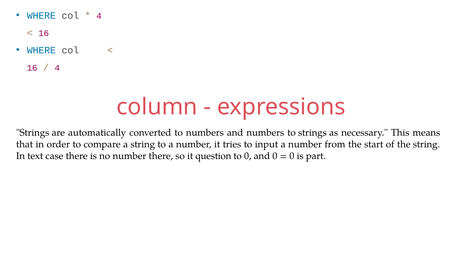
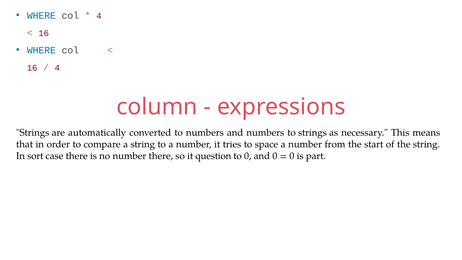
input: input -> space (266, 144)
text: text -> sort (35, 156)
